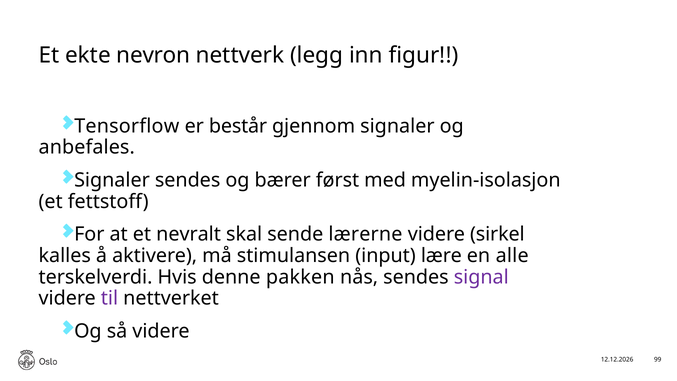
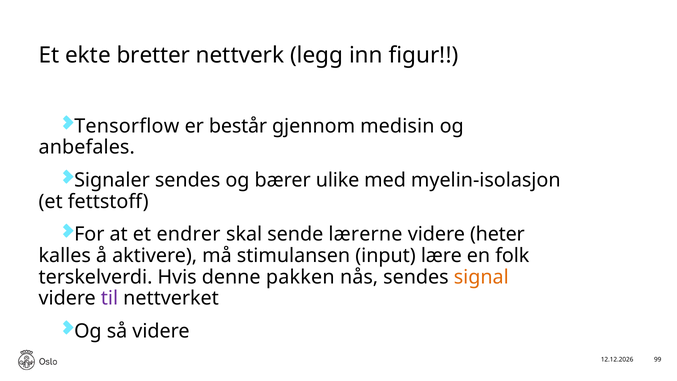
nevron: nevron -> bretter (153, 55)
gjennom signaler: signaler -> medisin (397, 126)
først: først -> ulike (338, 180)
nevralt: nevralt -> endrer (188, 234)
sirkel: sirkel -> heter (497, 234)
alle: alle -> folk (512, 256)
signal colour: purple -> orange (481, 277)
